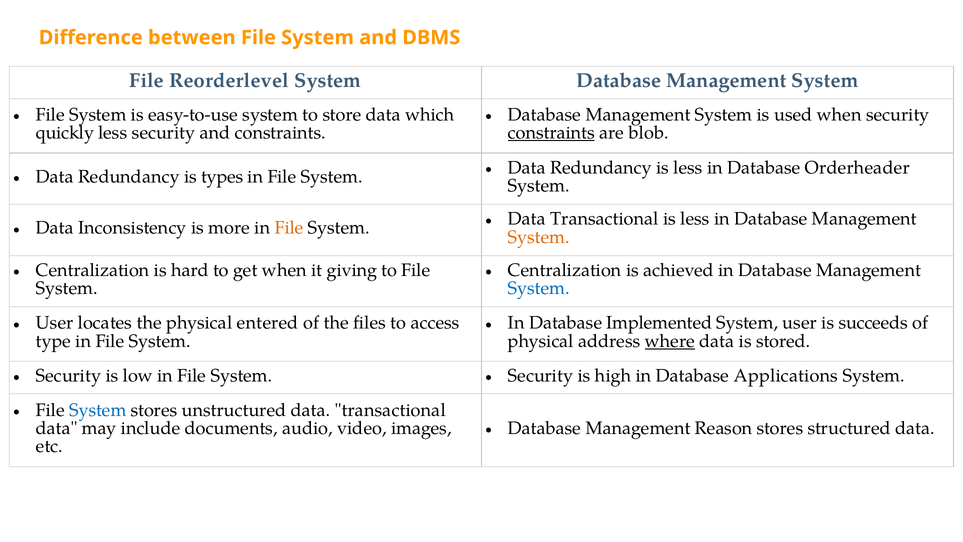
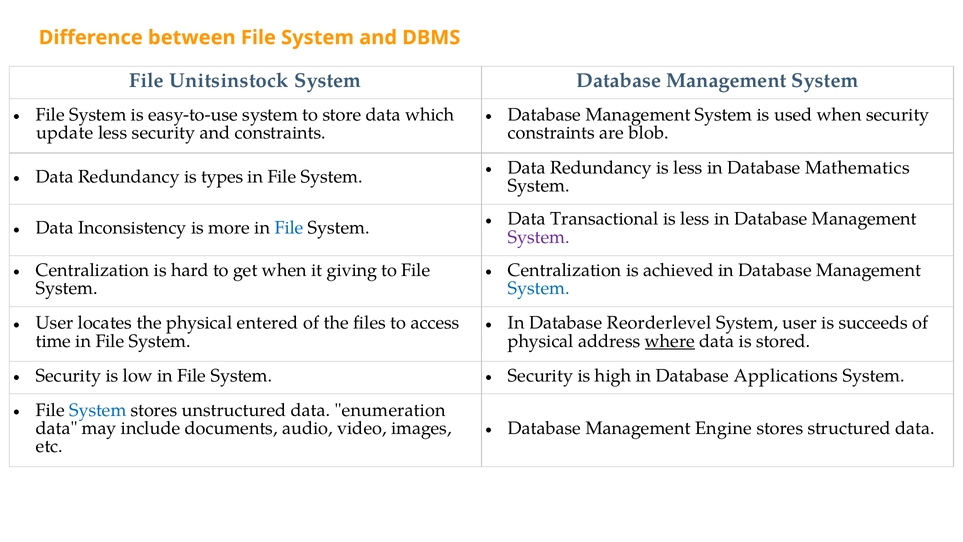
Reorderlevel: Reorderlevel -> Unitsinstock (229, 80)
quickly: quickly -> update (65, 133)
constraints underline: present -> none (551, 133)
Orderheader: Orderheader -> Mathematics (857, 167)
File colour: orange -> blue (289, 228)
System colour: orange -> purple (539, 237)
Implemented: Implemented -> Reorderlevel (659, 323)
type: type -> time (53, 341)
unstructured data transactional: transactional -> enumeration (390, 410)
Reason: Reason -> Engine (724, 428)
